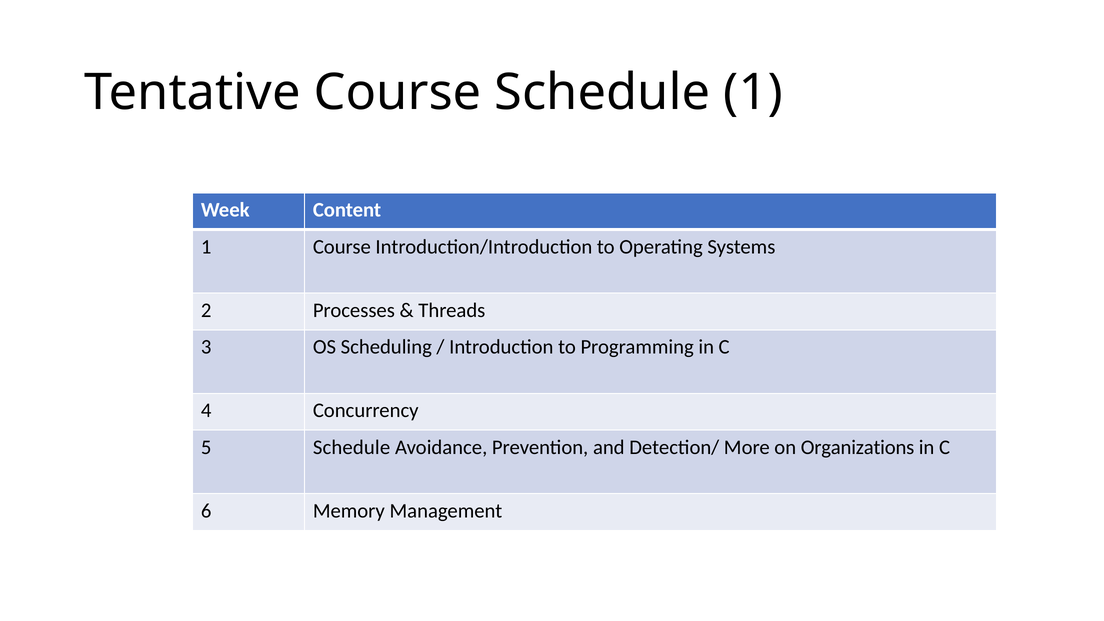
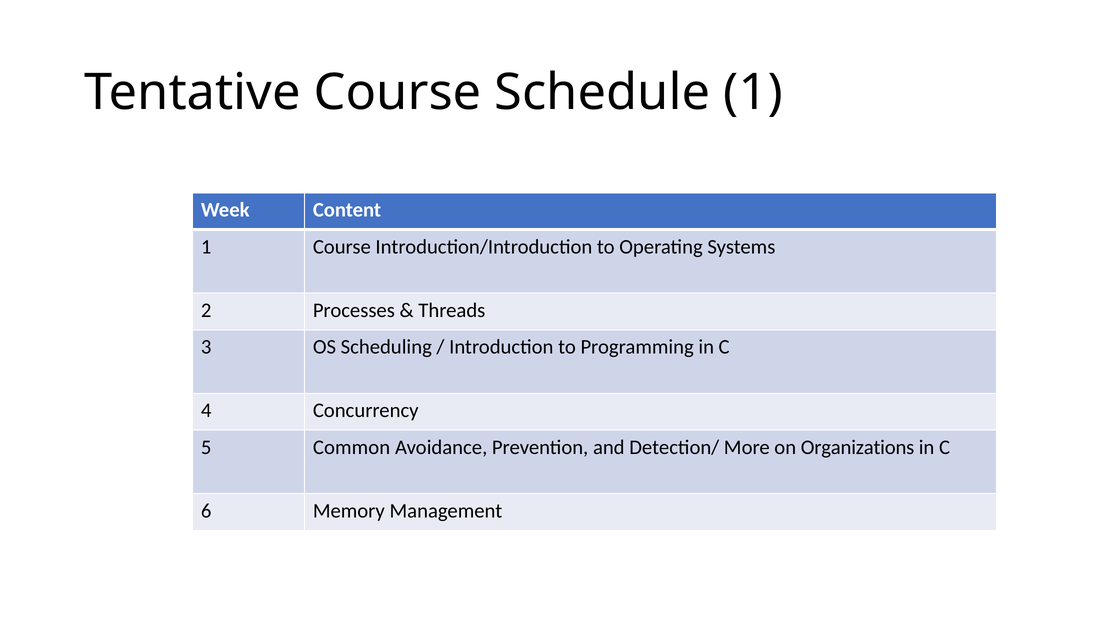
5 Schedule: Schedule -> Common (352, 447)
